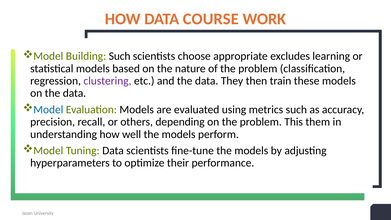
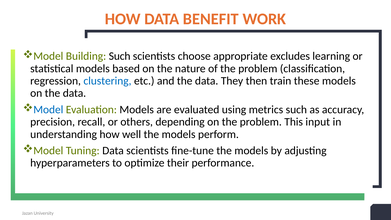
COURSE: COURSE -> BENEFIT (211, 19)
clustering colour: purple -> blue (107, 81)
them: them -> input (318, 122)
